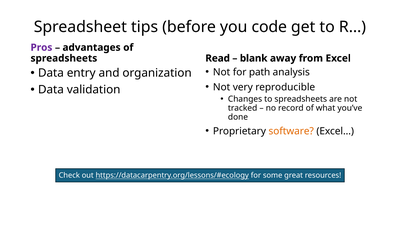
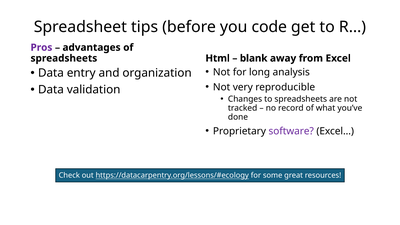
Read: Read -> Html (218, 58)
path: path -> long (260, 72)
software colour: orange -> purple (291, 131)
